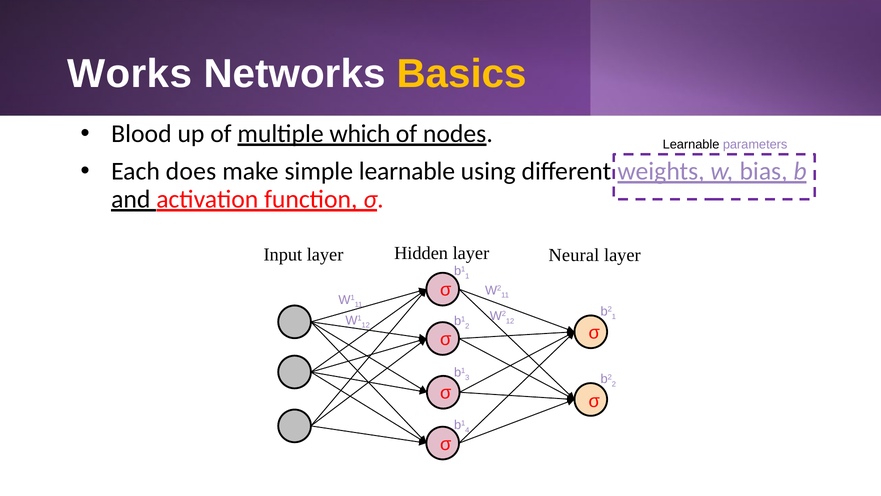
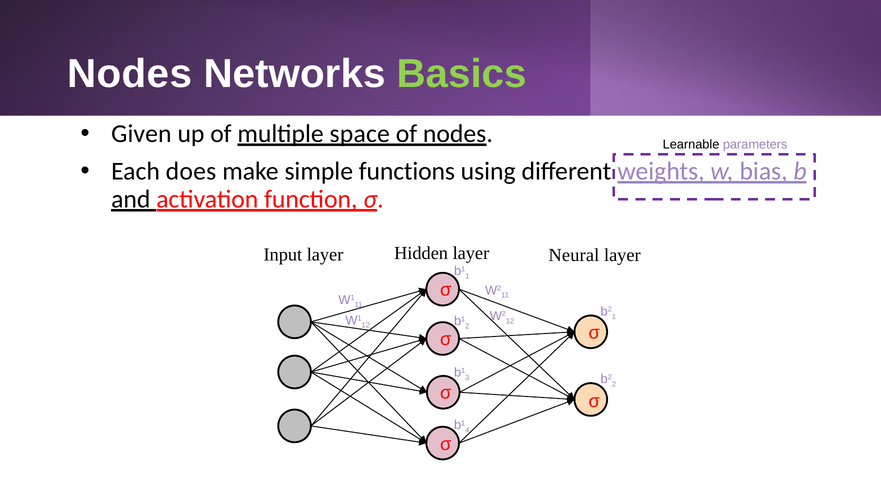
Works: Works -> Nodes (130, 74)
Basics colour: yellow -> light green (462, 74)
Blood: Blood -> Given (141, 134)
which: which -> space (360, 134)
simple learnable: learnable -> functions (407, 171)
